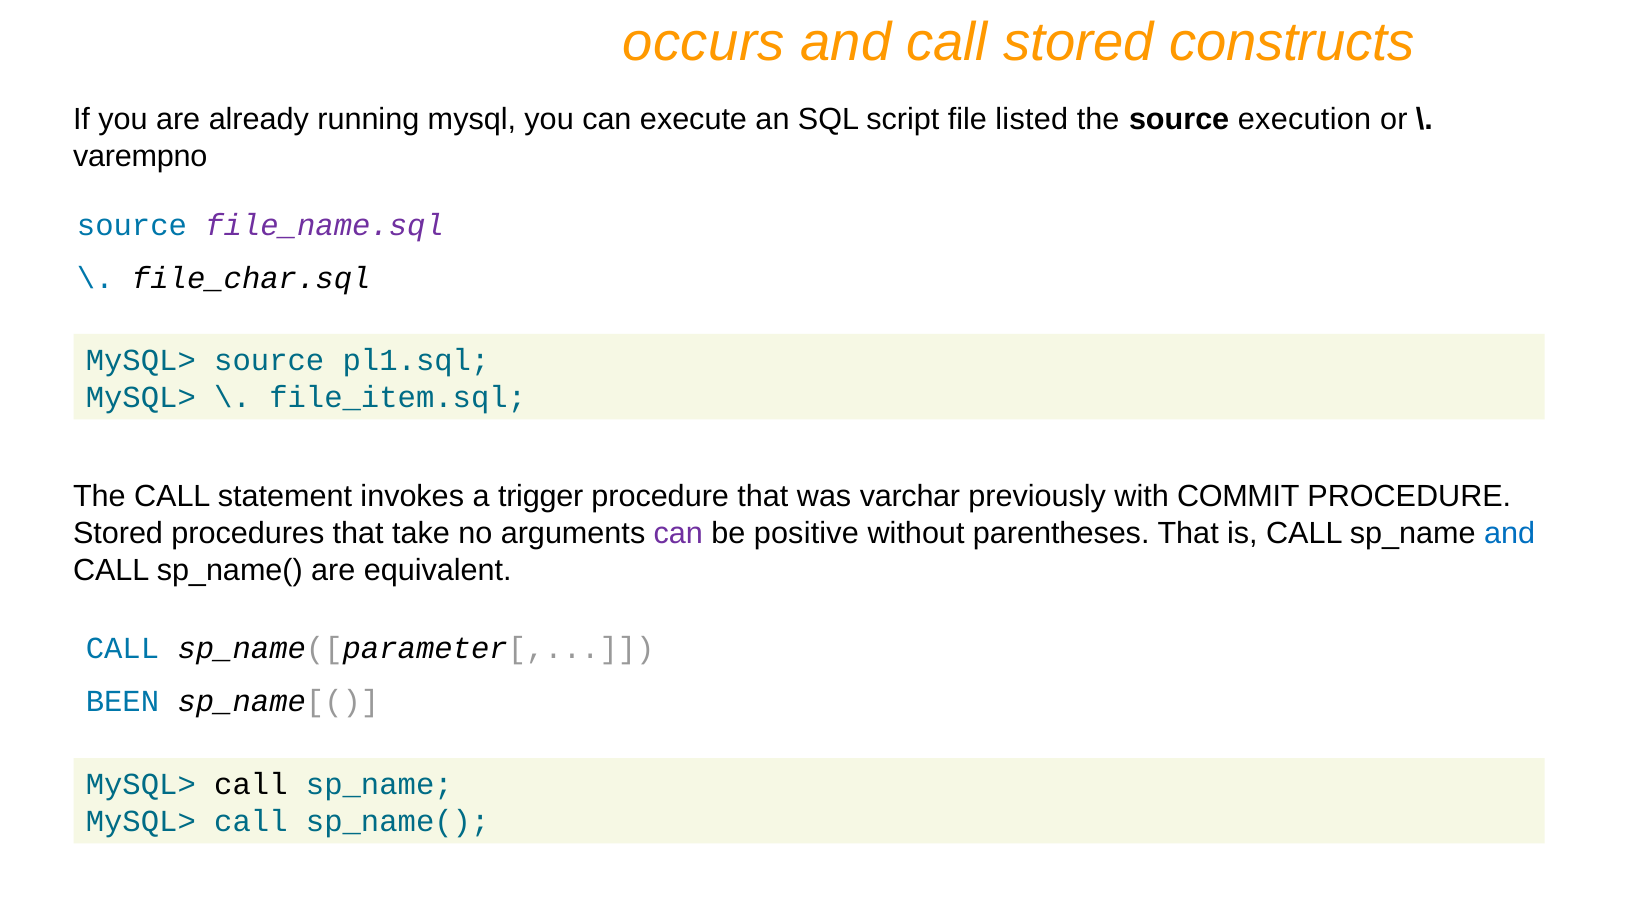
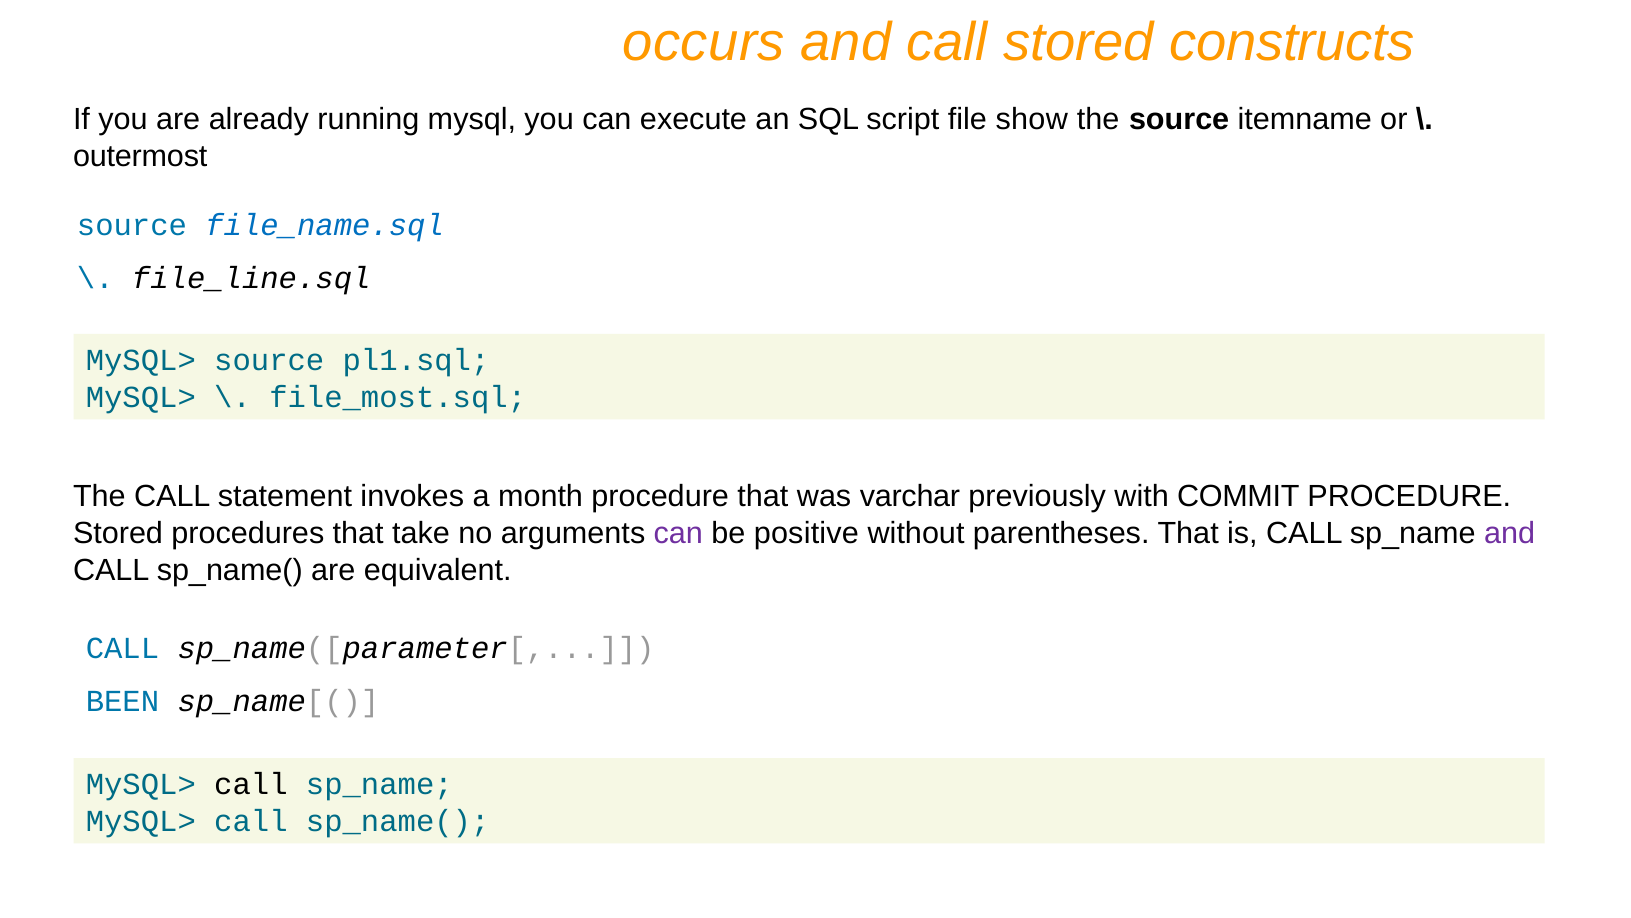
listed: listed -> show (1032, 119)
execution: execution -> itemname (1305, 119)
varempno: varempno -> outermost (140, 156)
file_name.sql colour: purple -> blue (325, 225)
file_char.sql: file_char.sql -> file_line.sql (251, 278)
file_item.sql: file_item.sql -> file_most.sql (398, 397)
trigger: trigger -> month (541, 497)
and colour: blue -> purple (1510, 533)
